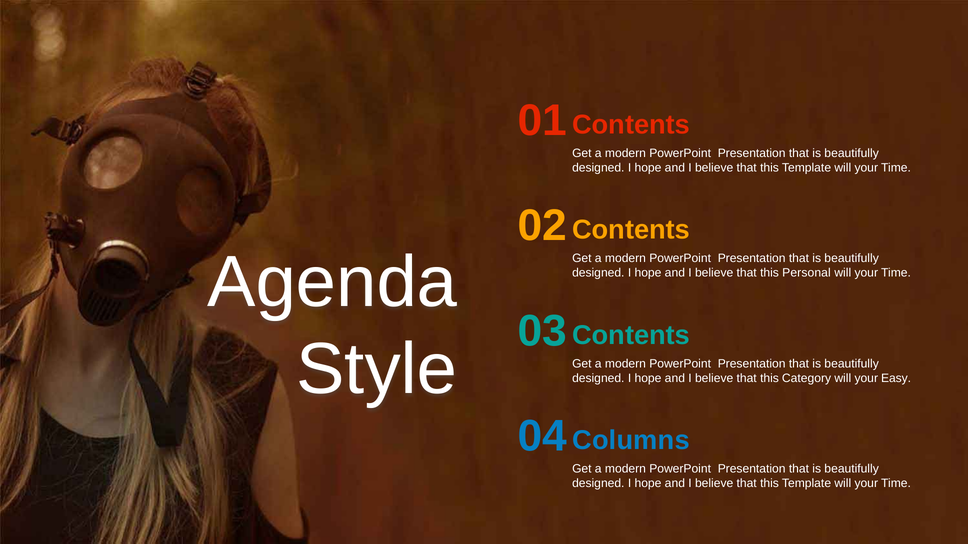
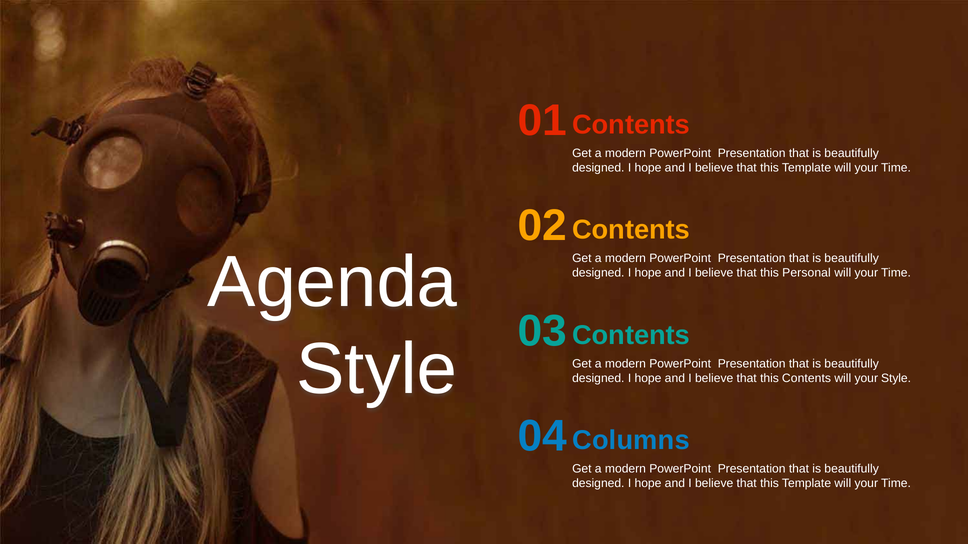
this Category: Category -> Contents (806, 378)
your Easy: Easy -> Style (896, 378)
